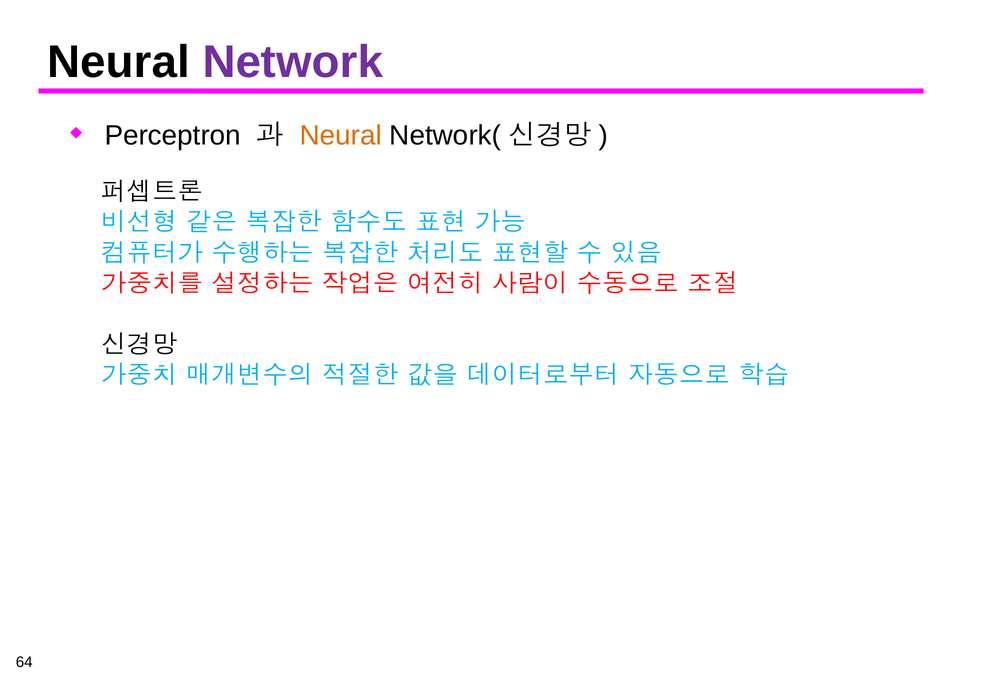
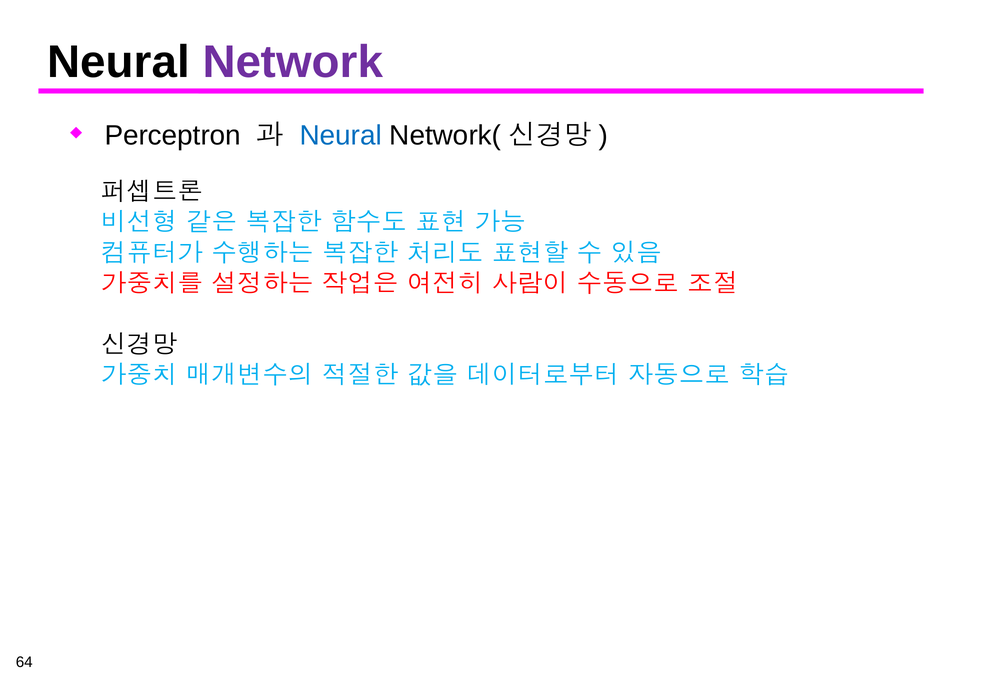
Neural colour: orange -> blue (341, 136)
